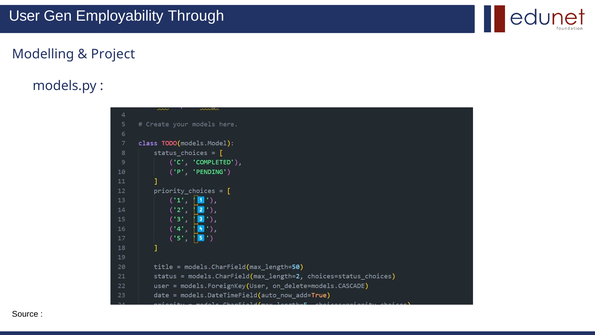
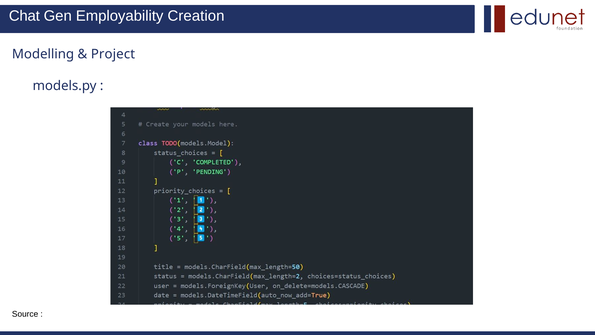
User: User -> Chat (24, 16)
Through: Through -> Creation (196, 16)
